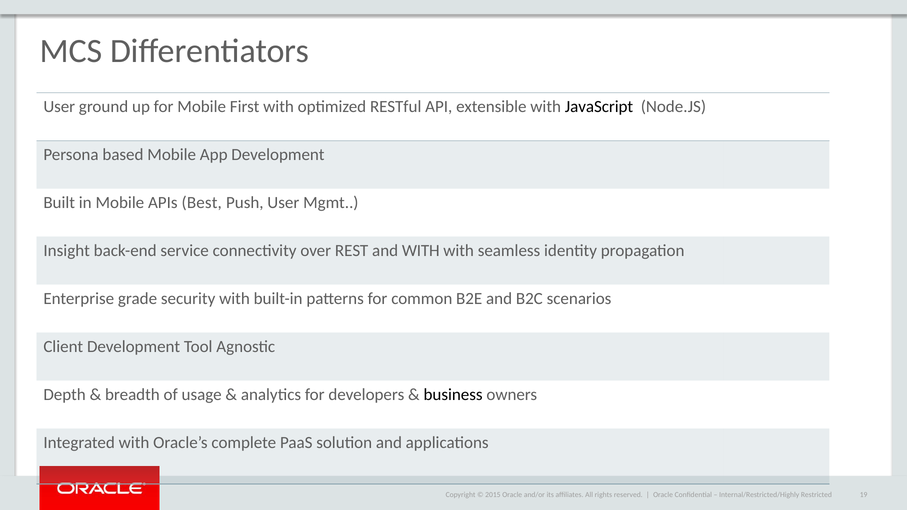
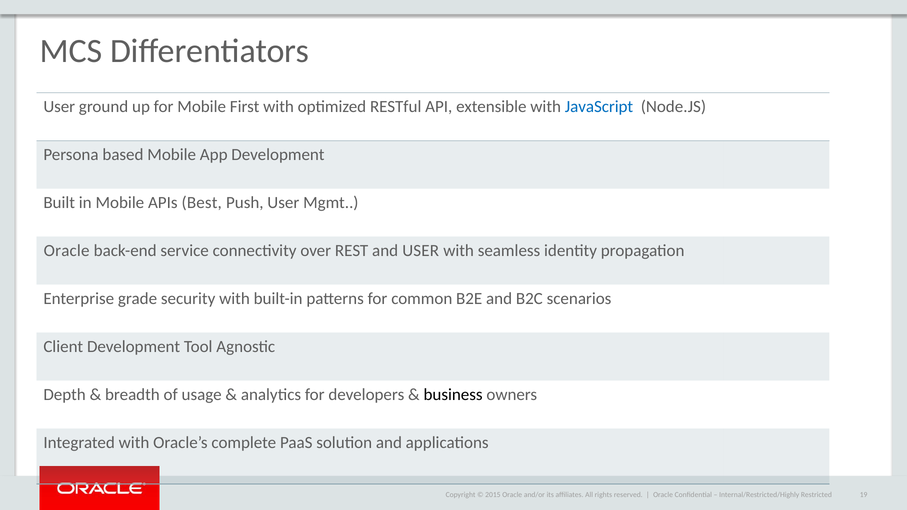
JavaScript colour: black -> blue (599, 107)
Insight: Insight -> Oracle (67, 251)
and WITH: WITH -> USER (421, 251)
